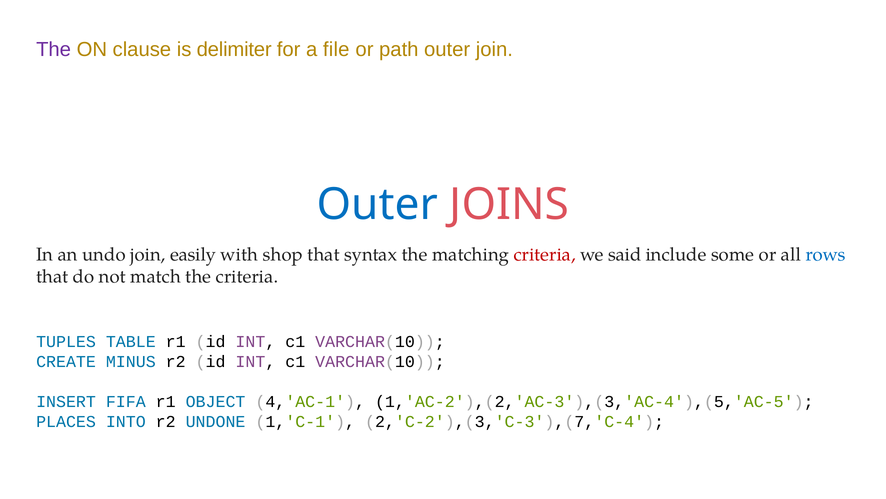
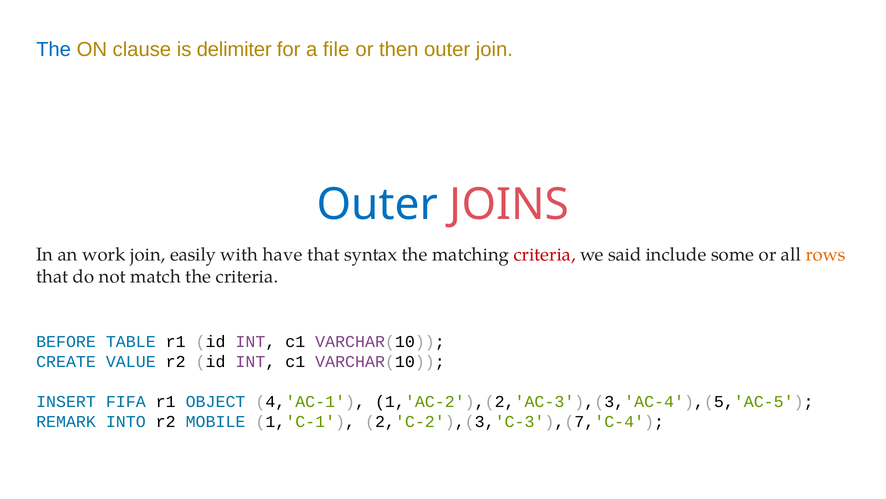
The colour: purple -> blue (54, 50)
path: path -> then (399, 50)
undo: undo -> work (104, 254)
shop: shop -> have (283, 254)
rows colour: blue -> orange (826, 254)
TUPLES: TUPLES -> BEFORE (66, 341)
MINUS: MINUS -> VALUE (131, 361)
PLACES: PLACES -> REMARK (66, 421)
UNDONE: UNDONE -> MOBILE (216, 421)
